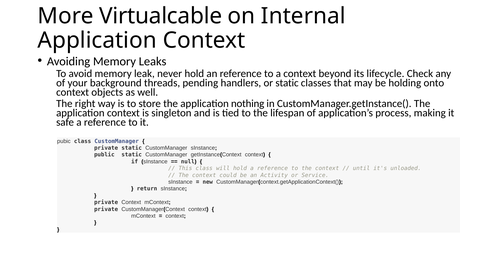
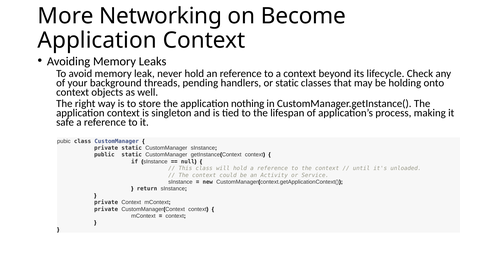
Virtualcable: Virtualcable -> Networking (161, 16)
Internal: Internal -> Become (303, 16)
